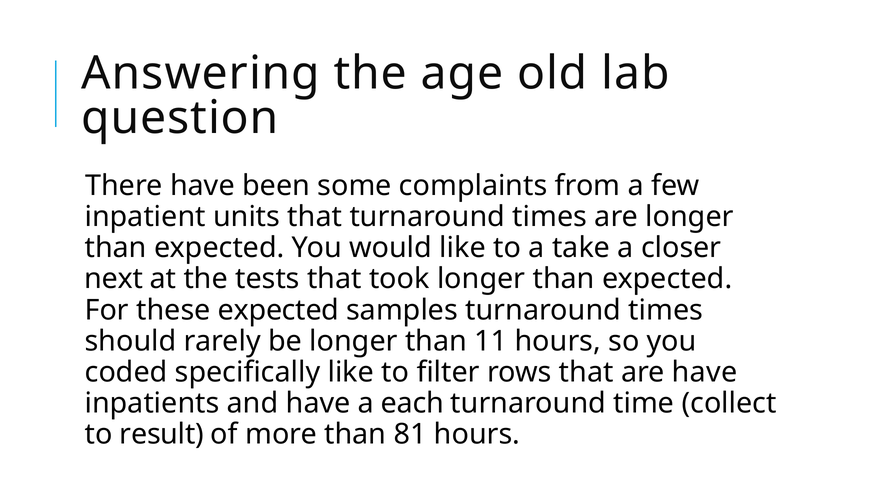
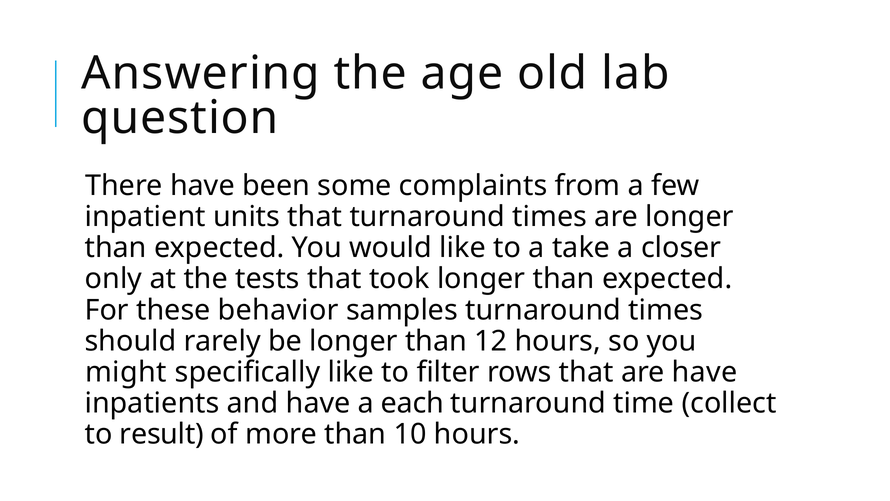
next: next -> only (113, 279)
these expected: expected -> behavior (278, 310)
11: 11 -> 12 (491, 341)
coded: coded -> might (126, 372)
81: 81 -> 10 (410, 434)
